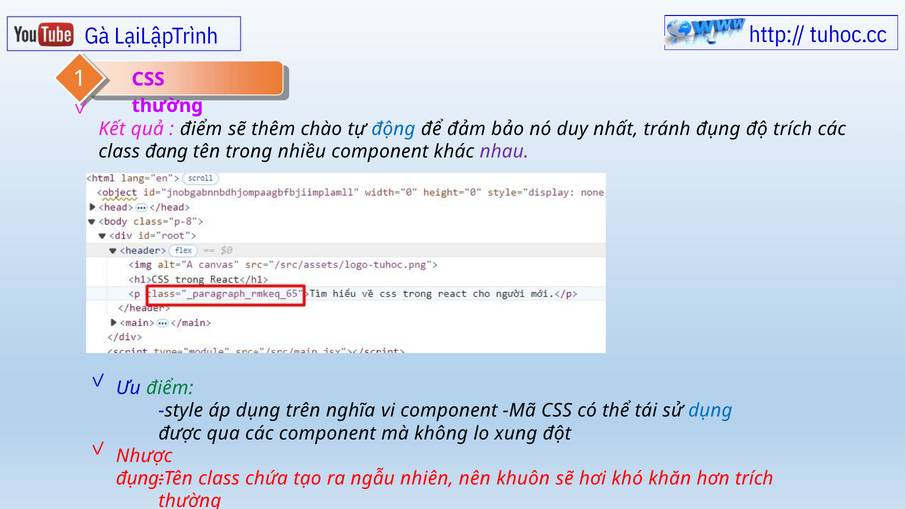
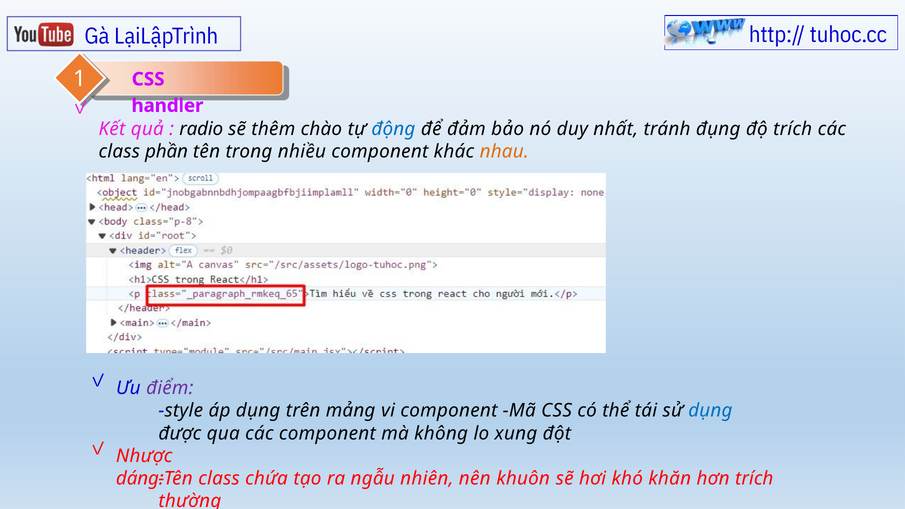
thường: thường -> handler (167, 106)
điểm: điểm -> radio (201, 129)
đang: đang -> phần (167, 152)
nhau colour: purple -> orange (504, 152)
điểm colour: green -> purple (170, 388)
nghĩa: nghĩa -> mảng (351, 411)
đụng: đụng -> dáng (140, 479)
